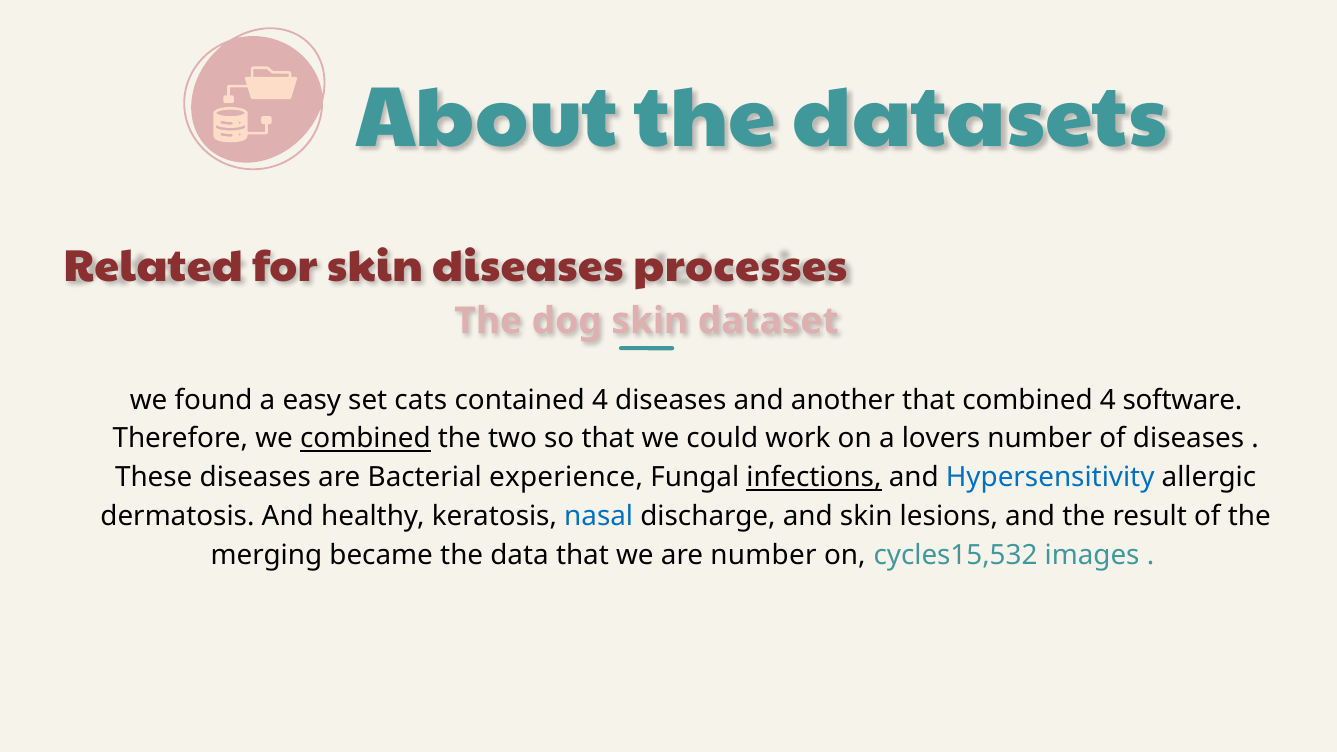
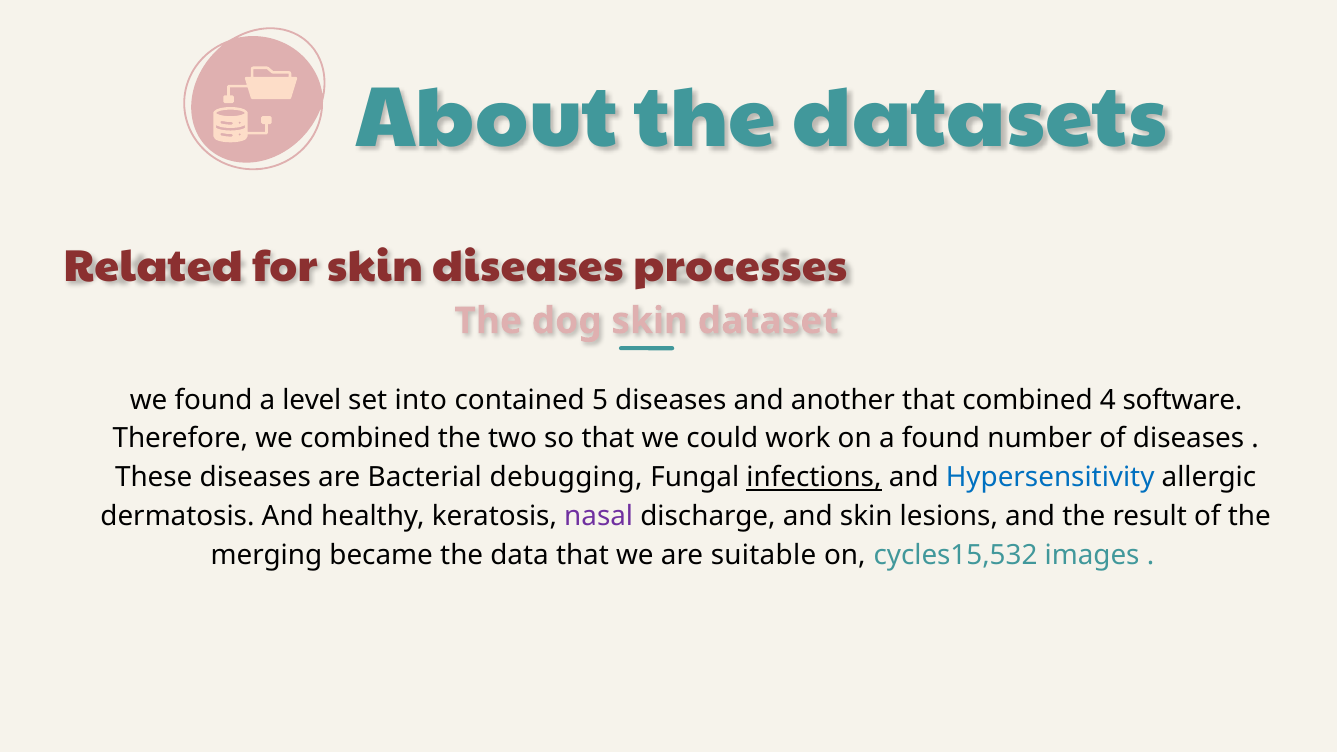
easy: easy -> level (312, 400)
cats: cats -> into (421, 400)
contained 4: 4 -> 5 (600, 400)
combined underline: present -> none (365, 439)
a lovers: lovers -> found (941, 439)
experience: experience -> debugging (566, 478)
nasal colour: blue -> purple (599, 517)
are number: number -> suitable (764, 556)
